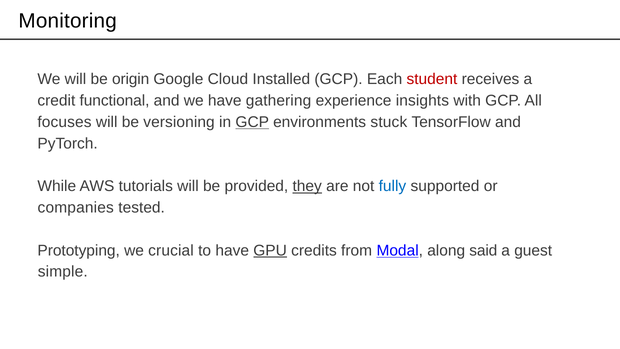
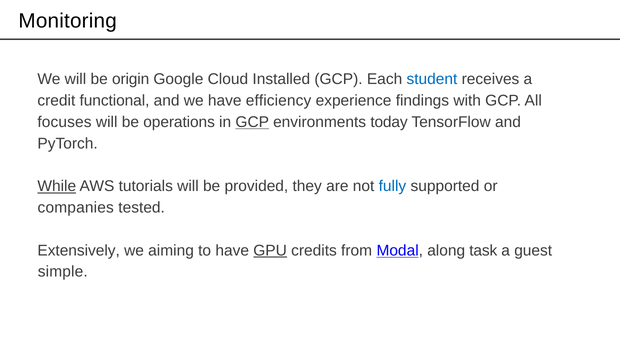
student colour: red -> blue (432, 79)
gathering: gathering -> efficiency (279, 101)
insights: insights -> findings (422, 101)
versioning: versioning -> operations (179, 122)
stuck: stuck -> today (389, 122)
While underline: none -> present (57, 186)
they underline: present -> none (307, 186)
Prototyping: Prototyping -> Extensively (79, 250)
crucial: crucial -> aiming (171, 250)
said: said -> task (483, 250)
